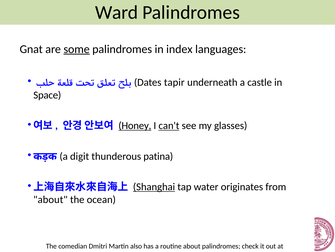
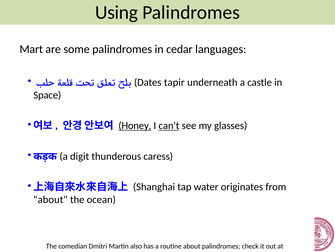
Ward: Ward -> Using (117, 12)
Gnat: Gnat -> Mart (31, 49)
some underline: present -> none (77, 49)
index: index -> cedar (179, 49)
patina: patina -> caress (158, 156)
Shanghai underline: present -> none (154, 186)
